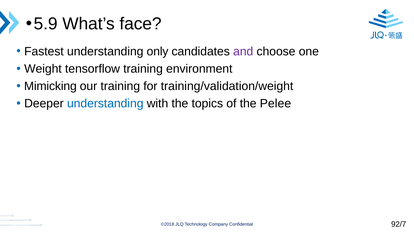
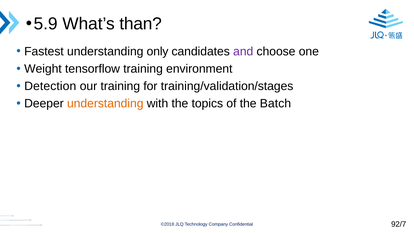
face: face -> than (141, 24)
Mimicking: Mimicking -> Detection (50, 86)
training/validation/weight: training/validation/weight -> training/validation/stages (227, 86)
understanding colour: blue -> orange (105, 104)
Pelee: Pelee -> Batch (275, 104)
